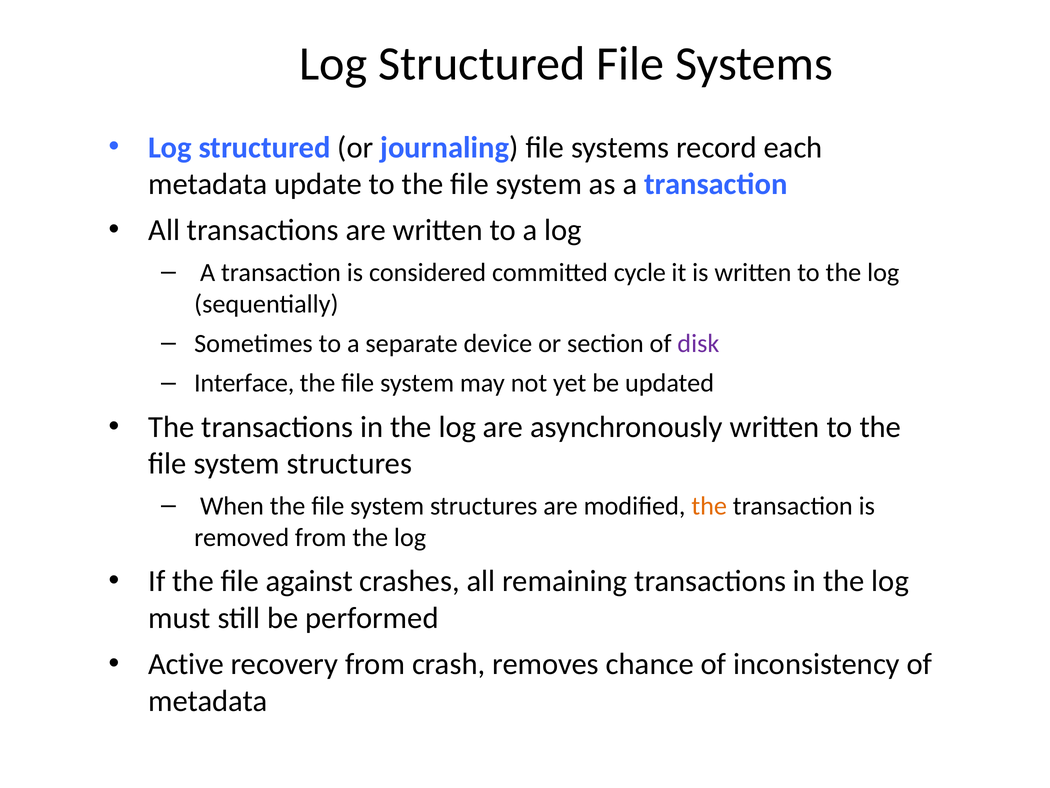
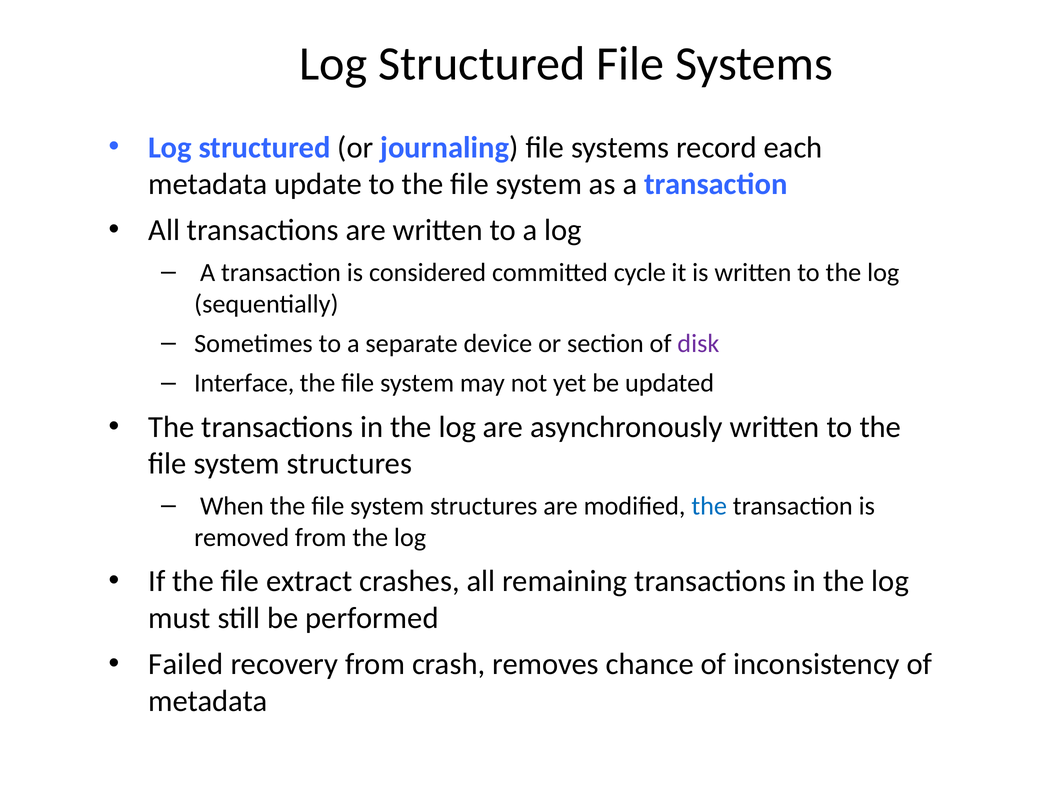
the colour: orange -> blue (709, 506)
against: against -> extract (309, 581)
Active: Active -> Failed (186, 664)
